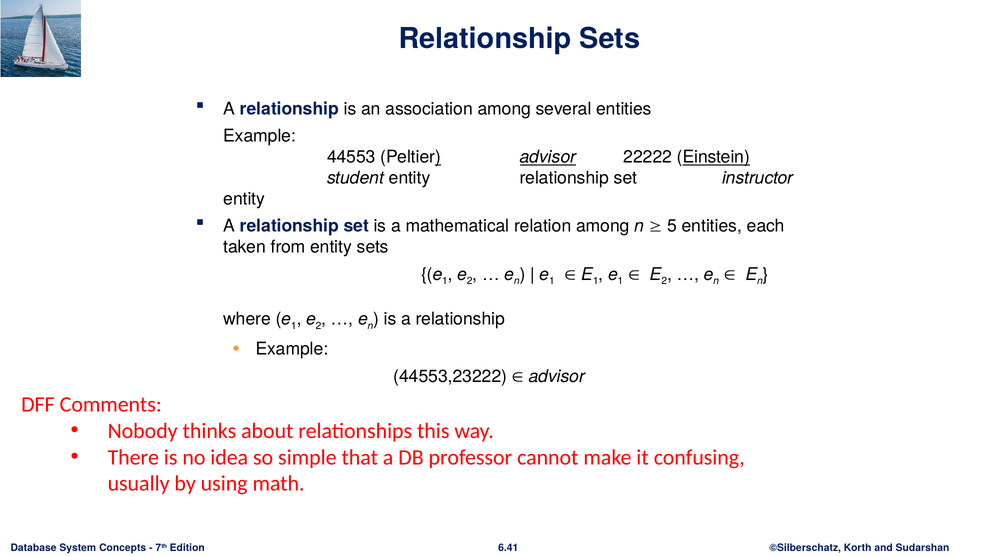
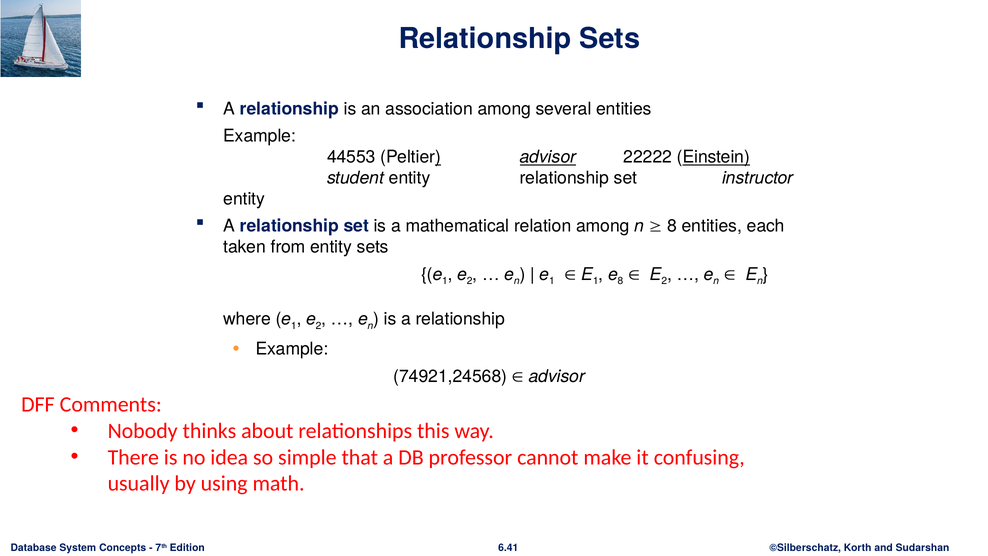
5: 5 -> 8 (672, 226)
1: 1 -> 8 (620, 281)
44553,23222: 44553,23222 -> 74921,24568 (450, 376)
